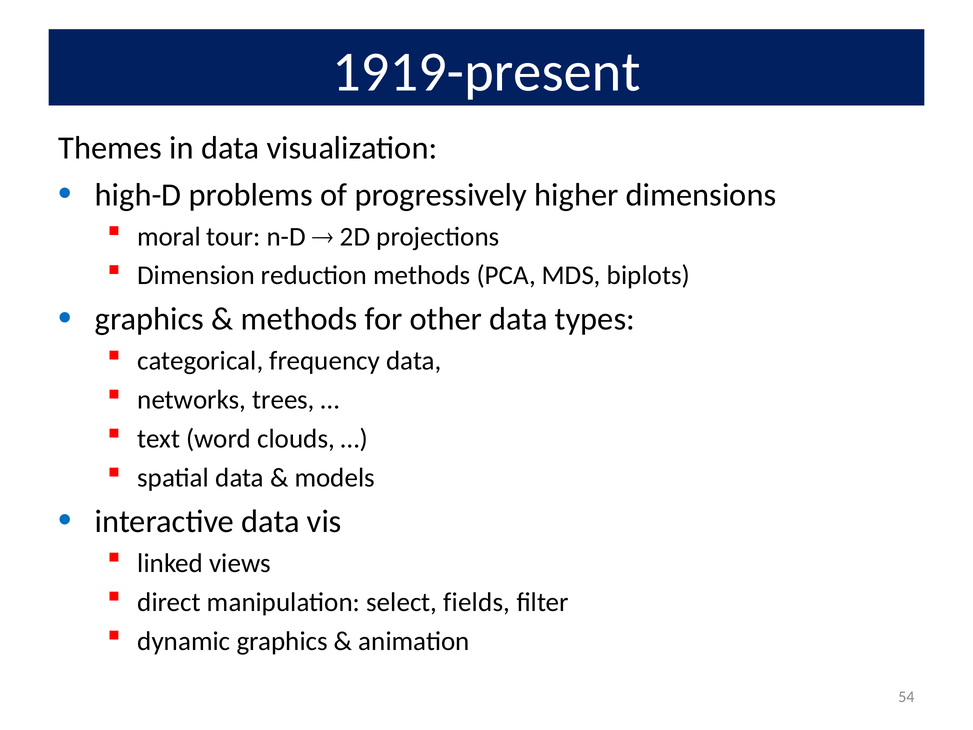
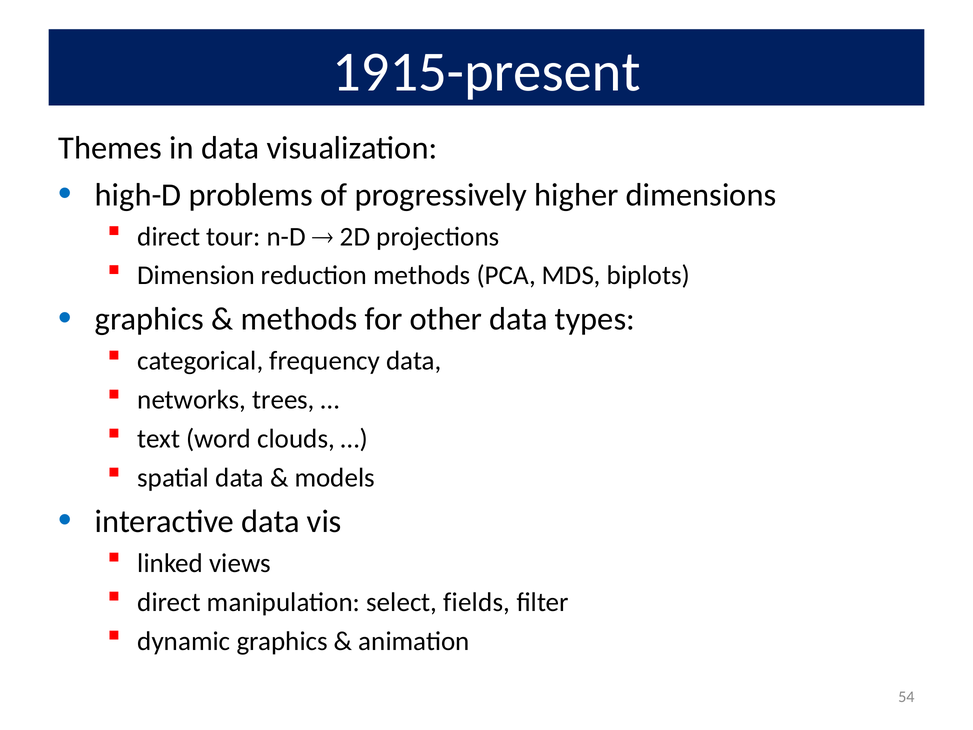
1919-present: 1919-present -> 1915-present (486, 72)
moral: moral -> direct (169, 237)
